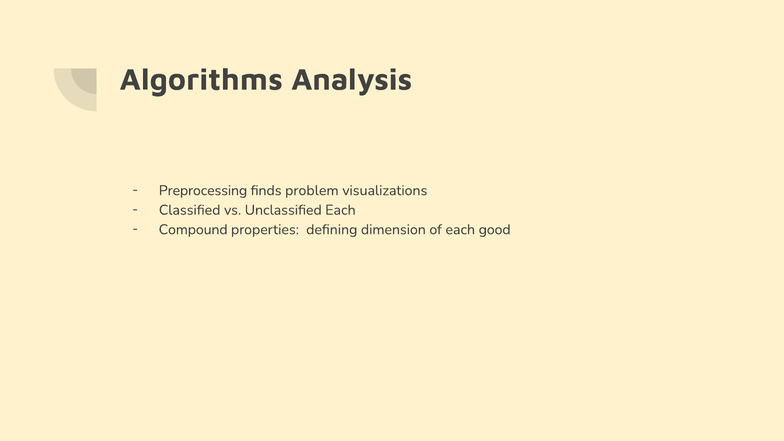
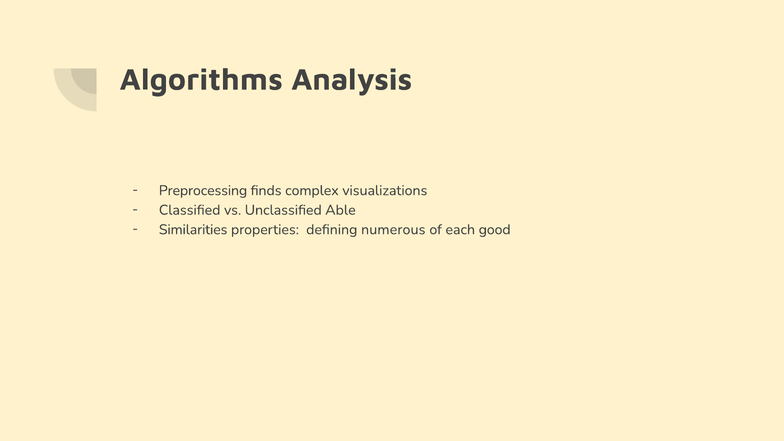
problem: problem -> complex (312, 190)
Unclassified Each: Each -> Able (340, 210)
Compound: Compound -> Similarities (193, 230)
dimension: dimension -> numerous (393, 230)
